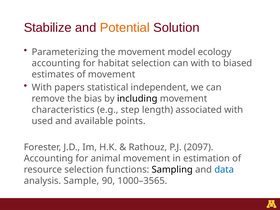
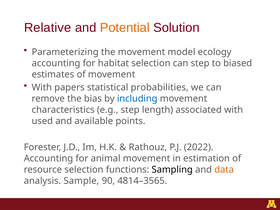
Stabilize: Stabilize -> Relative (48, 28)
can with: with -> step (200, 63)
independent: independent -> probabilities (160, 87)
including colour: black -> blue (137, 99)
2097: 2097 -> 2022 (199, 147)
data colour: blue -> orange (224, 170)
1000–3565: 1000–3565 -> 4814–3565 (142, 181)
